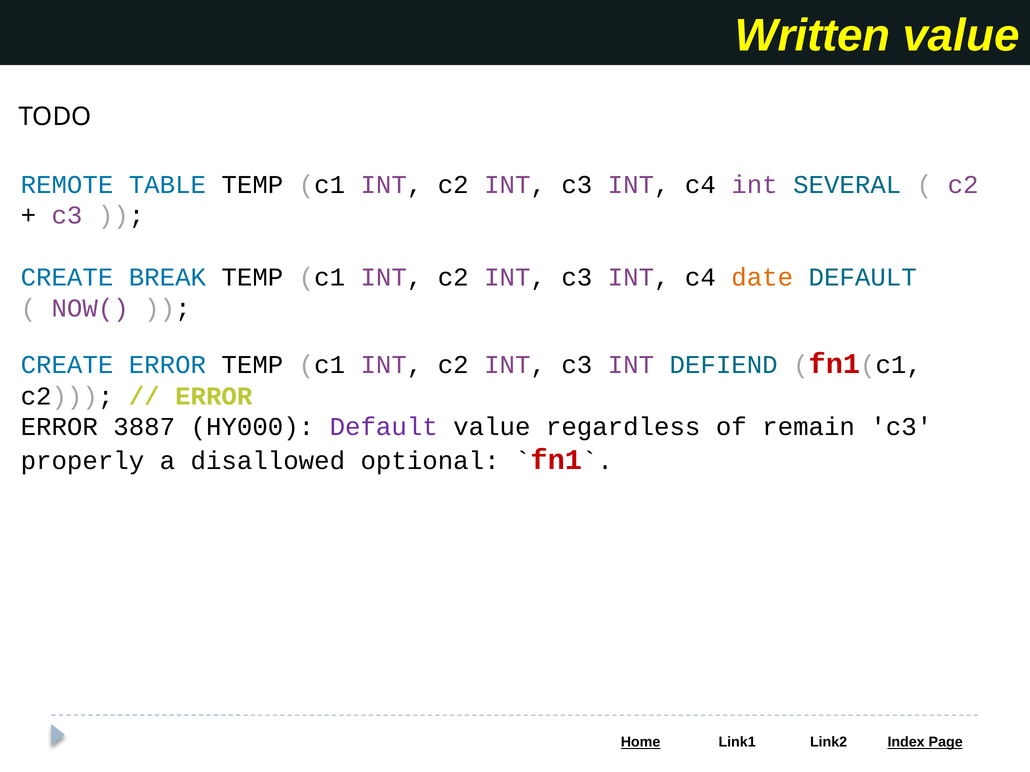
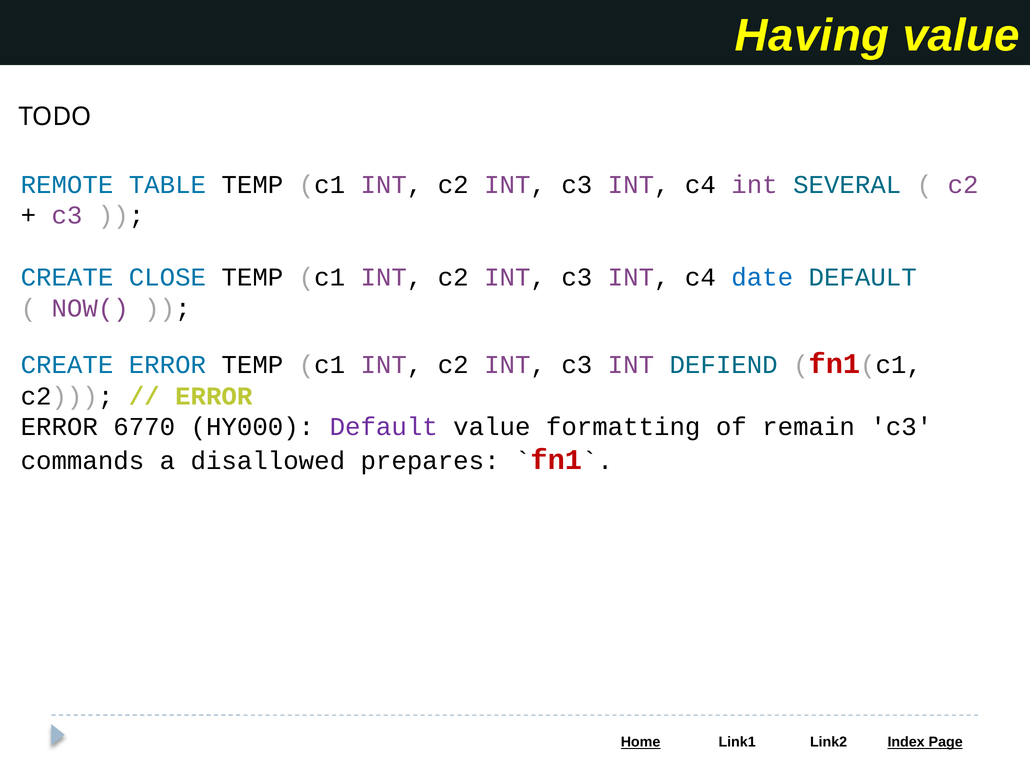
Written: Written -> Having (812, 36)
BREAK: BREAK -> CLOSE (167, 277)
date colour: orange -> blue (762, 277)
3887: 3887 -> 6770 (144, 427)
regardless: regardless -> formatting (623, 427)
properly: properly -> commands (82, 461)
optional: optional -> prepares (430, 461)
